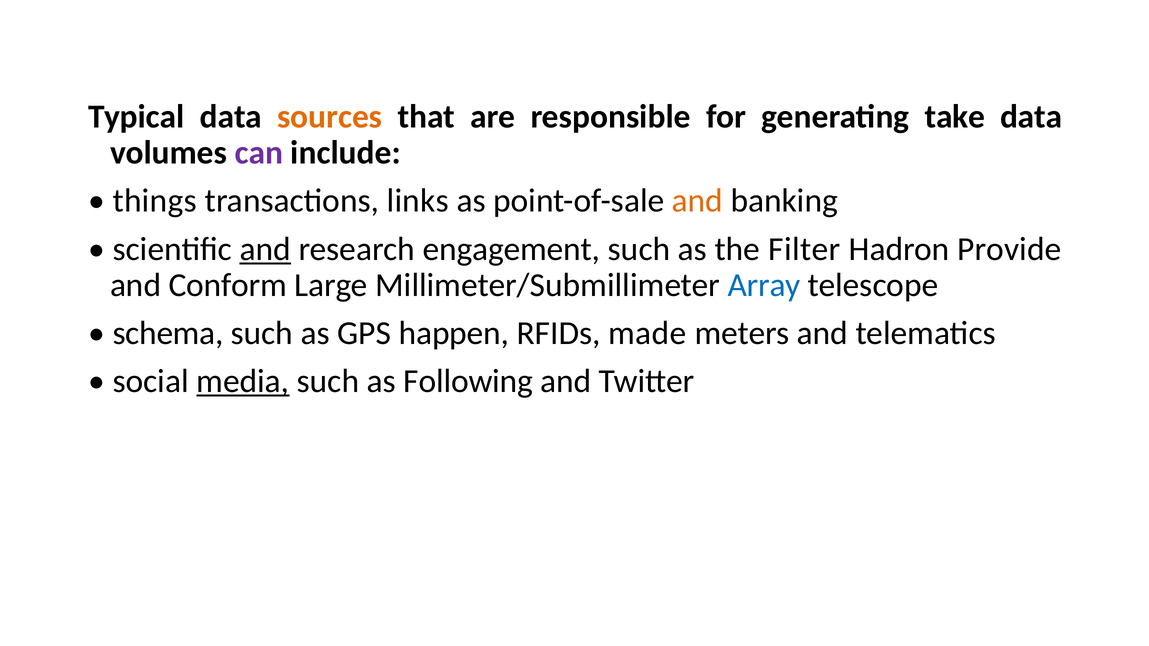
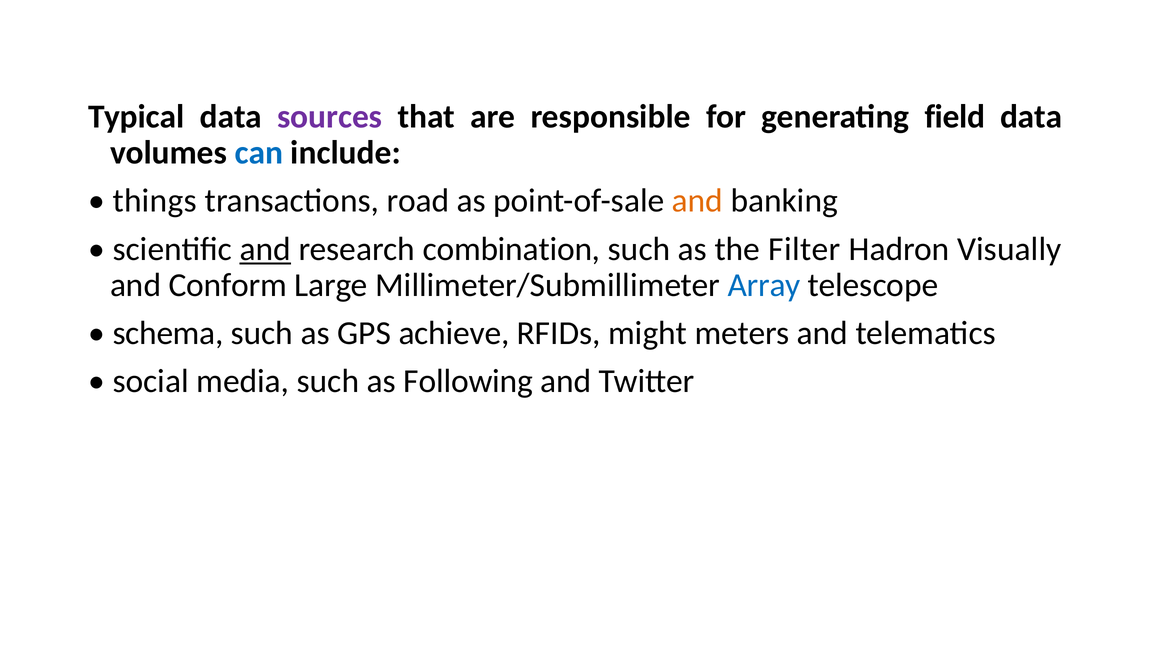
sources colour: orange -> purple (330, 117)
take: take -> field (955, 117)
can colour: purple -> blue (259, 153)
links: links -> road (418, 201)
engagement: engagement -> combination (511, 249)
Provide: Provide -> Visually (1009, 249)
happen: happen -> achieve (454, 333)
made: made -> might (648, 333)
media underline: present -> none (243, 381)
